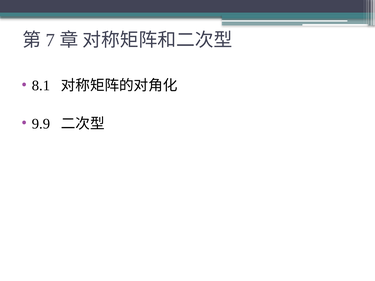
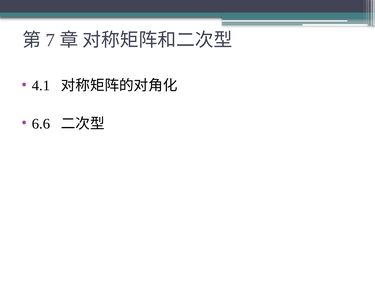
8.1: 8.1 -> 4.1 (41, 86)
9.9: 9.9 -> 6.6 (41, 124)
